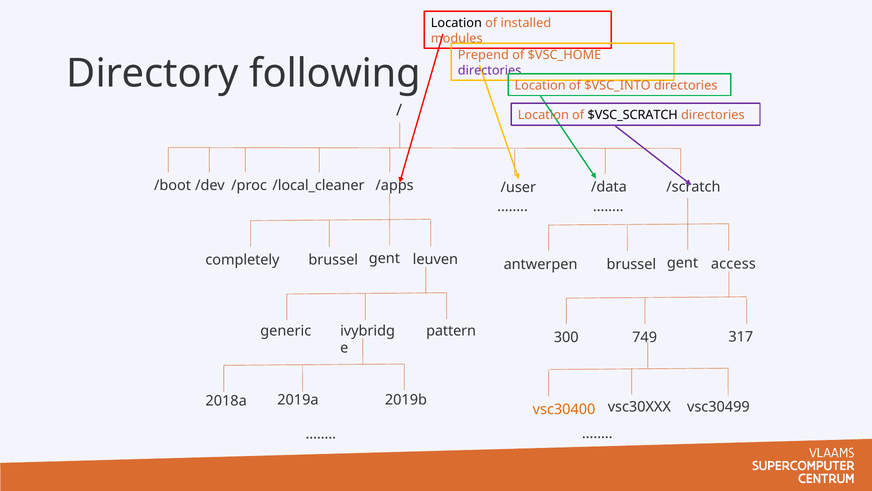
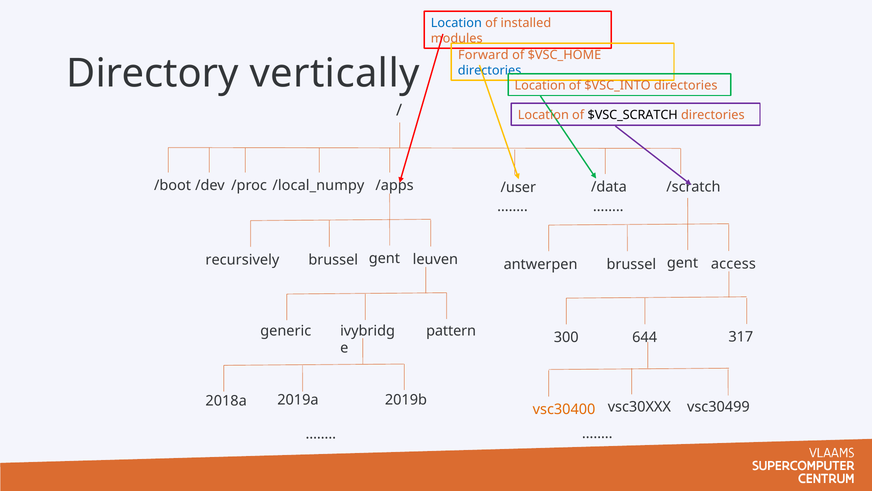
Location colour: black -> blue (456, 23)
Prepend: Prepend -> Forward (483, 55)
following: following -> vertically (335, 73)
directories colour: purple -> blue (490, 70)
/local_cleaner: /local_cleaner -> /local_numpy (318, 185)
completely: completely -> recursively (242, 259)
749: 749 -> 644 (645, 337)
